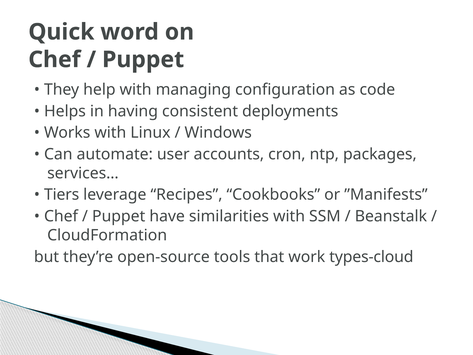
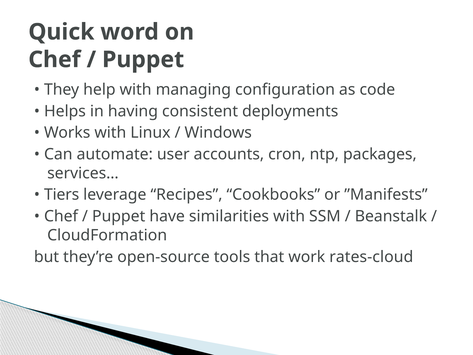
types-cloud: types-cloud -> rates-cloud (371, 257)
